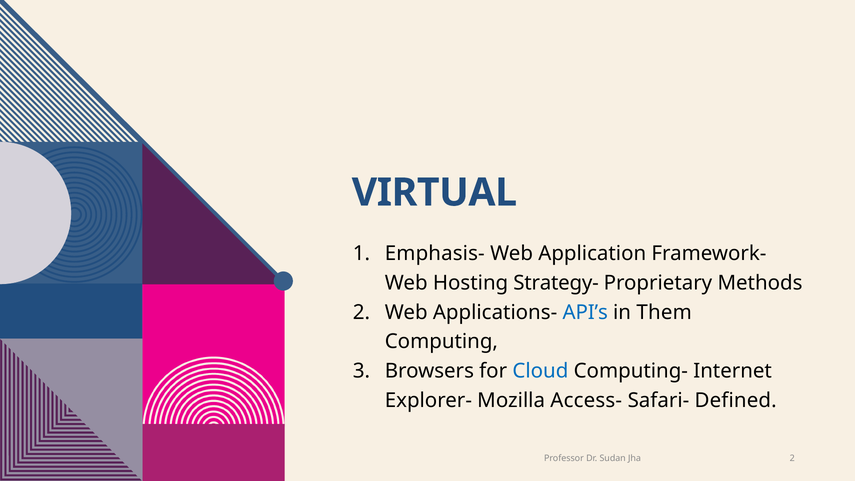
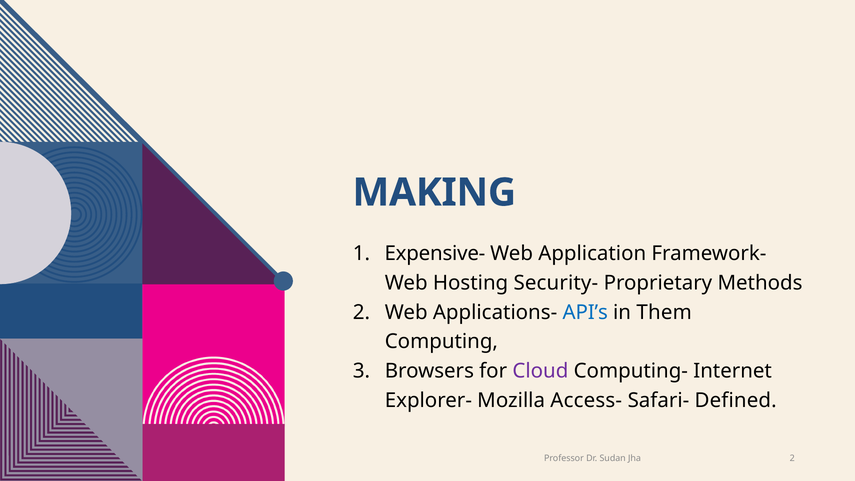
VIRTUAL: VIRTUAL -> MAKING (434, 193)
Emphasis-: Emphasis- -> Expensive- (435, 253)
Strategy-: Strategy- -> Security- (556, 283)
Cloud colour: blue -> purple (540, 371)
